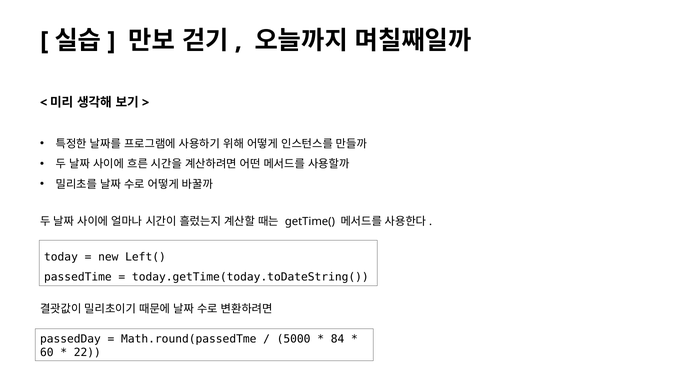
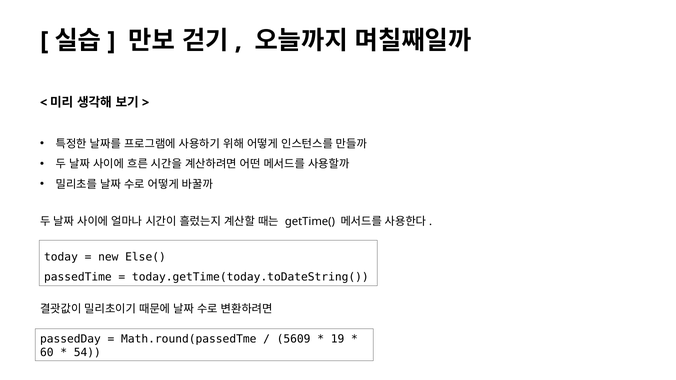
Left(: Left( -> Else( (146, 257)
5000: 5000 -> 5609 (294, 339)
84: 84 -> 19 (338, 339)
22: 22 -> 54 (87, 353)
